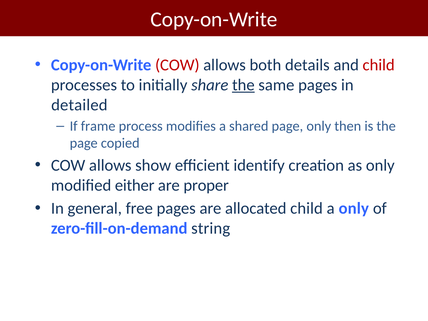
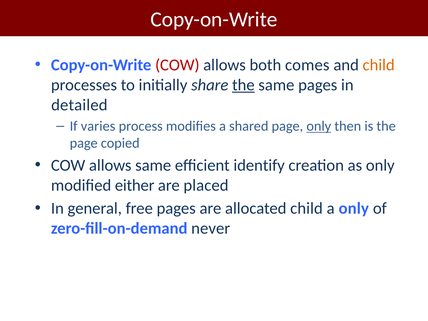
details: details -> comes (307, 65)
child colour: red -> orange (379, 65)
frame: frame -> varies (98, 126)
only underline: none -> present (319, 126)
allows show: show -> same (153, 165)
proper: proper -> placed (206, 185)
string: string -> never (211, 228)
